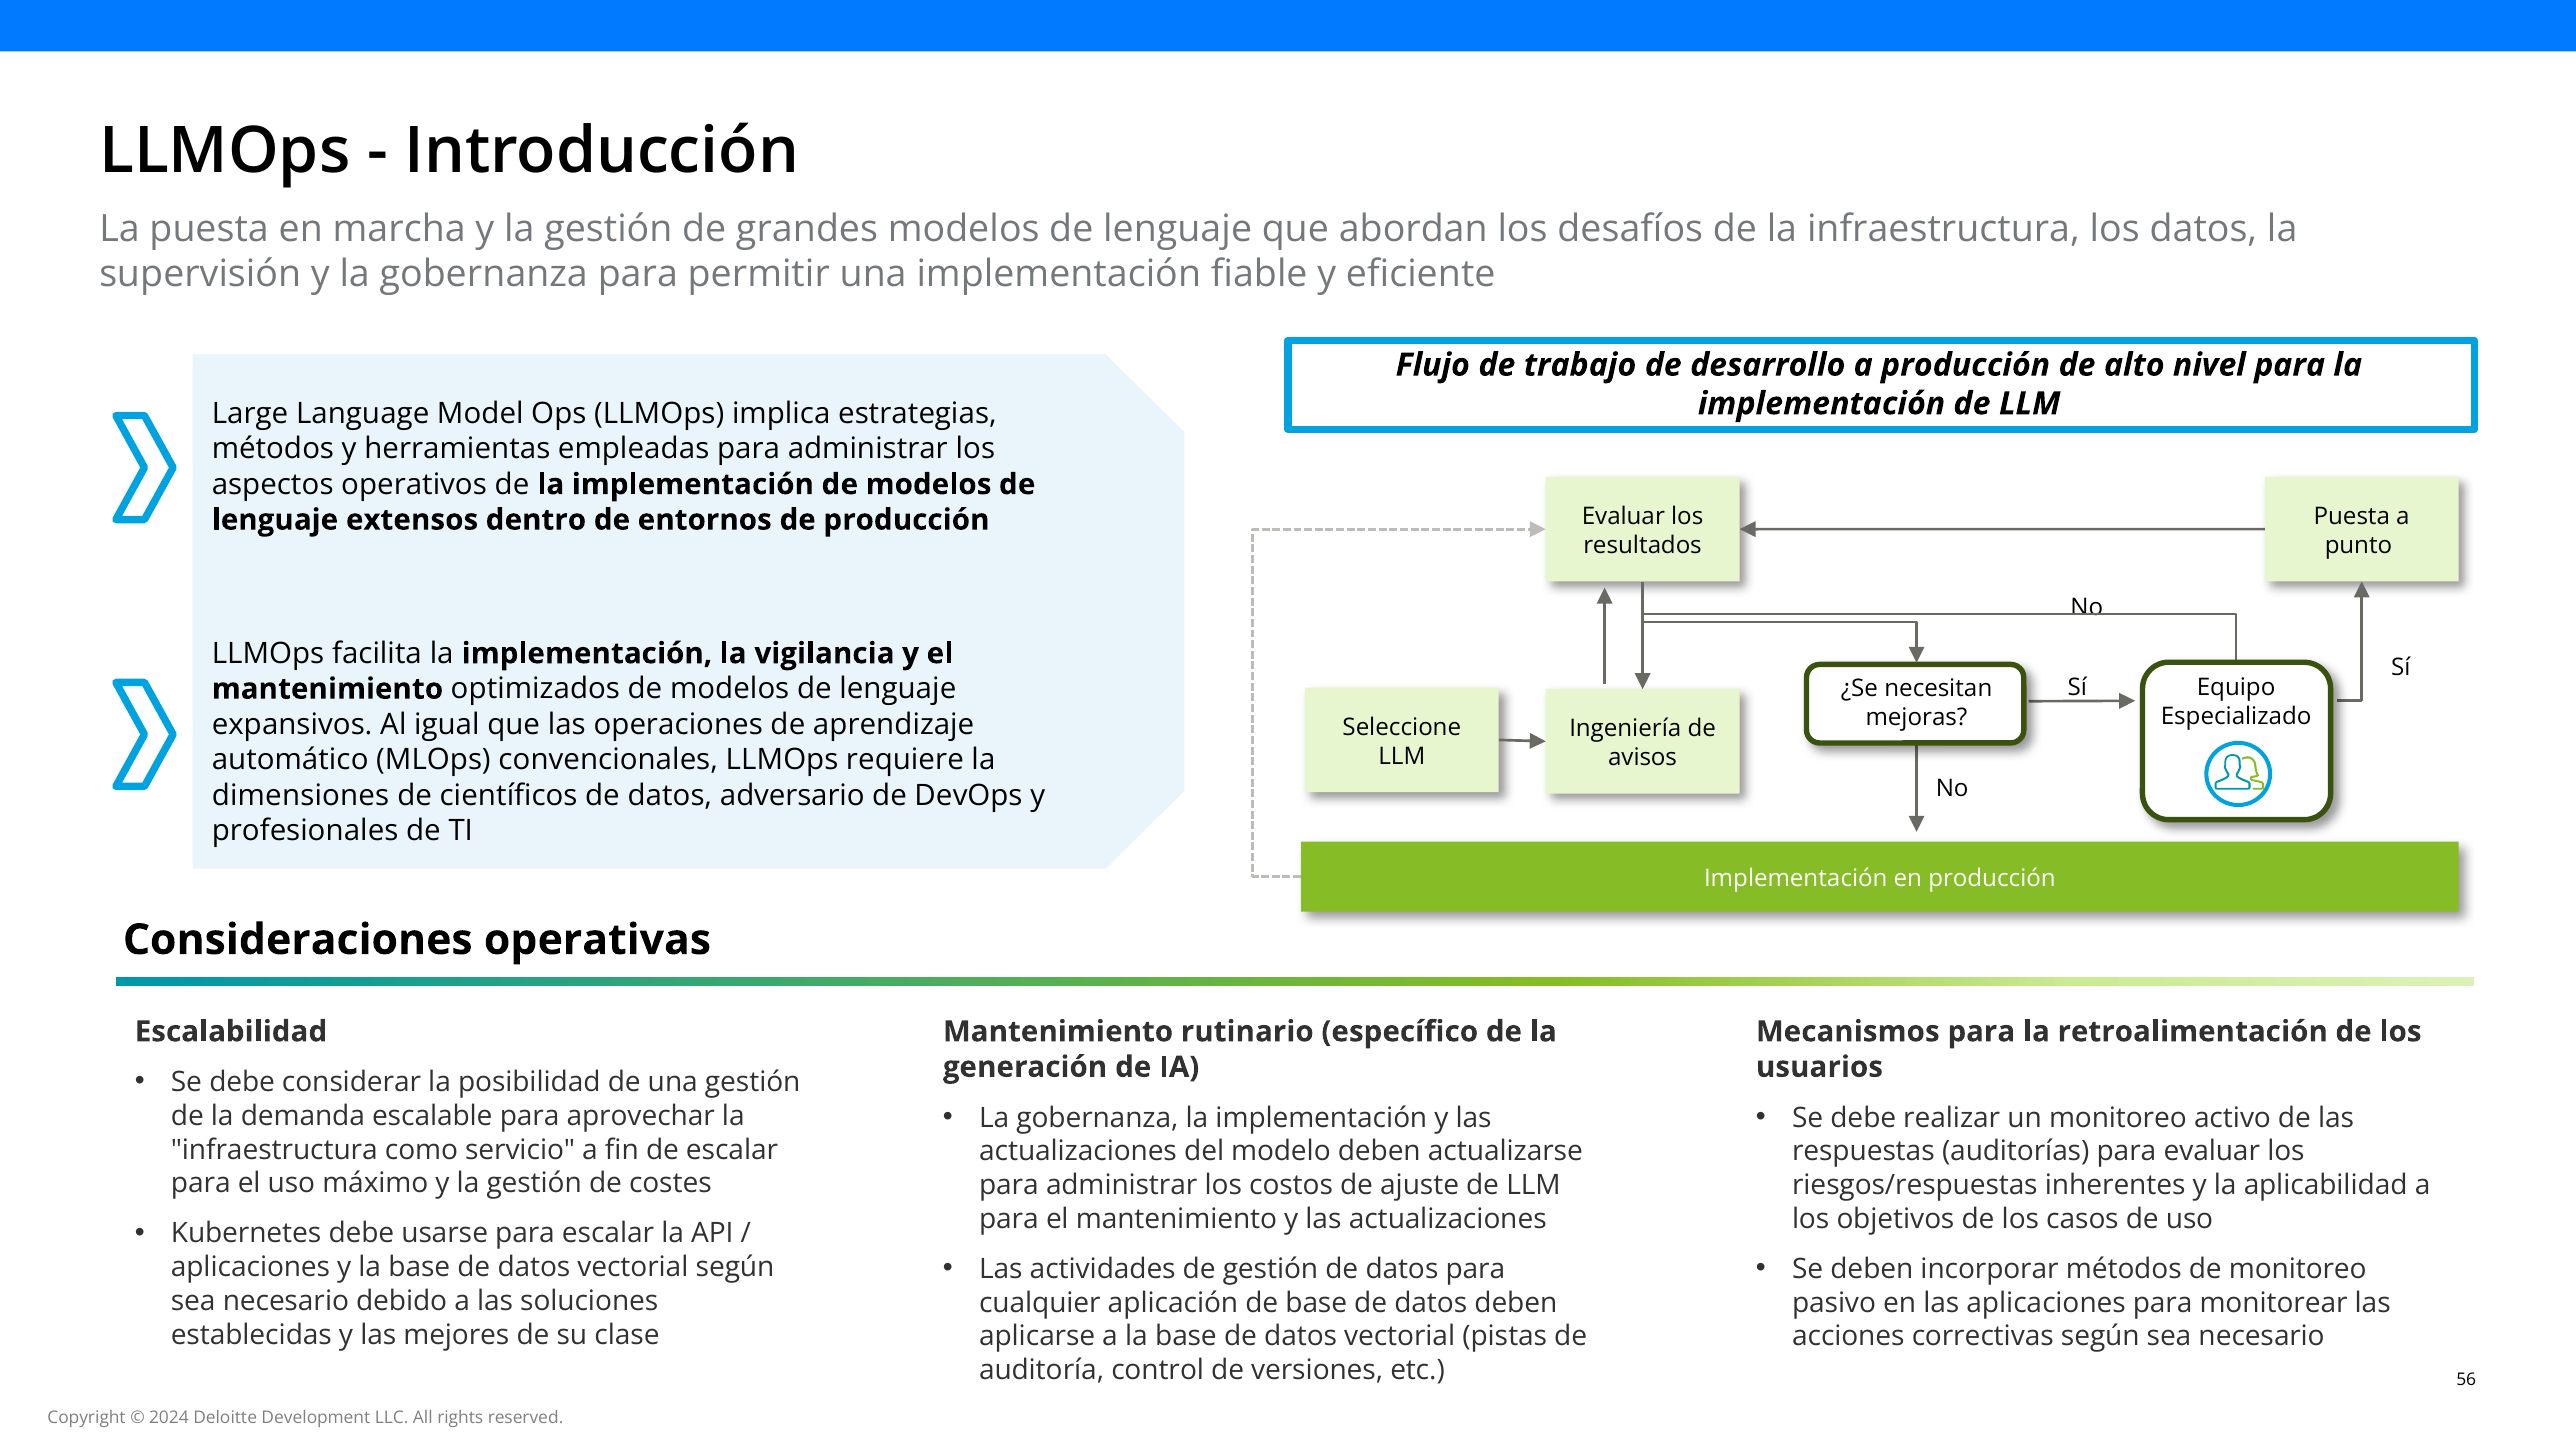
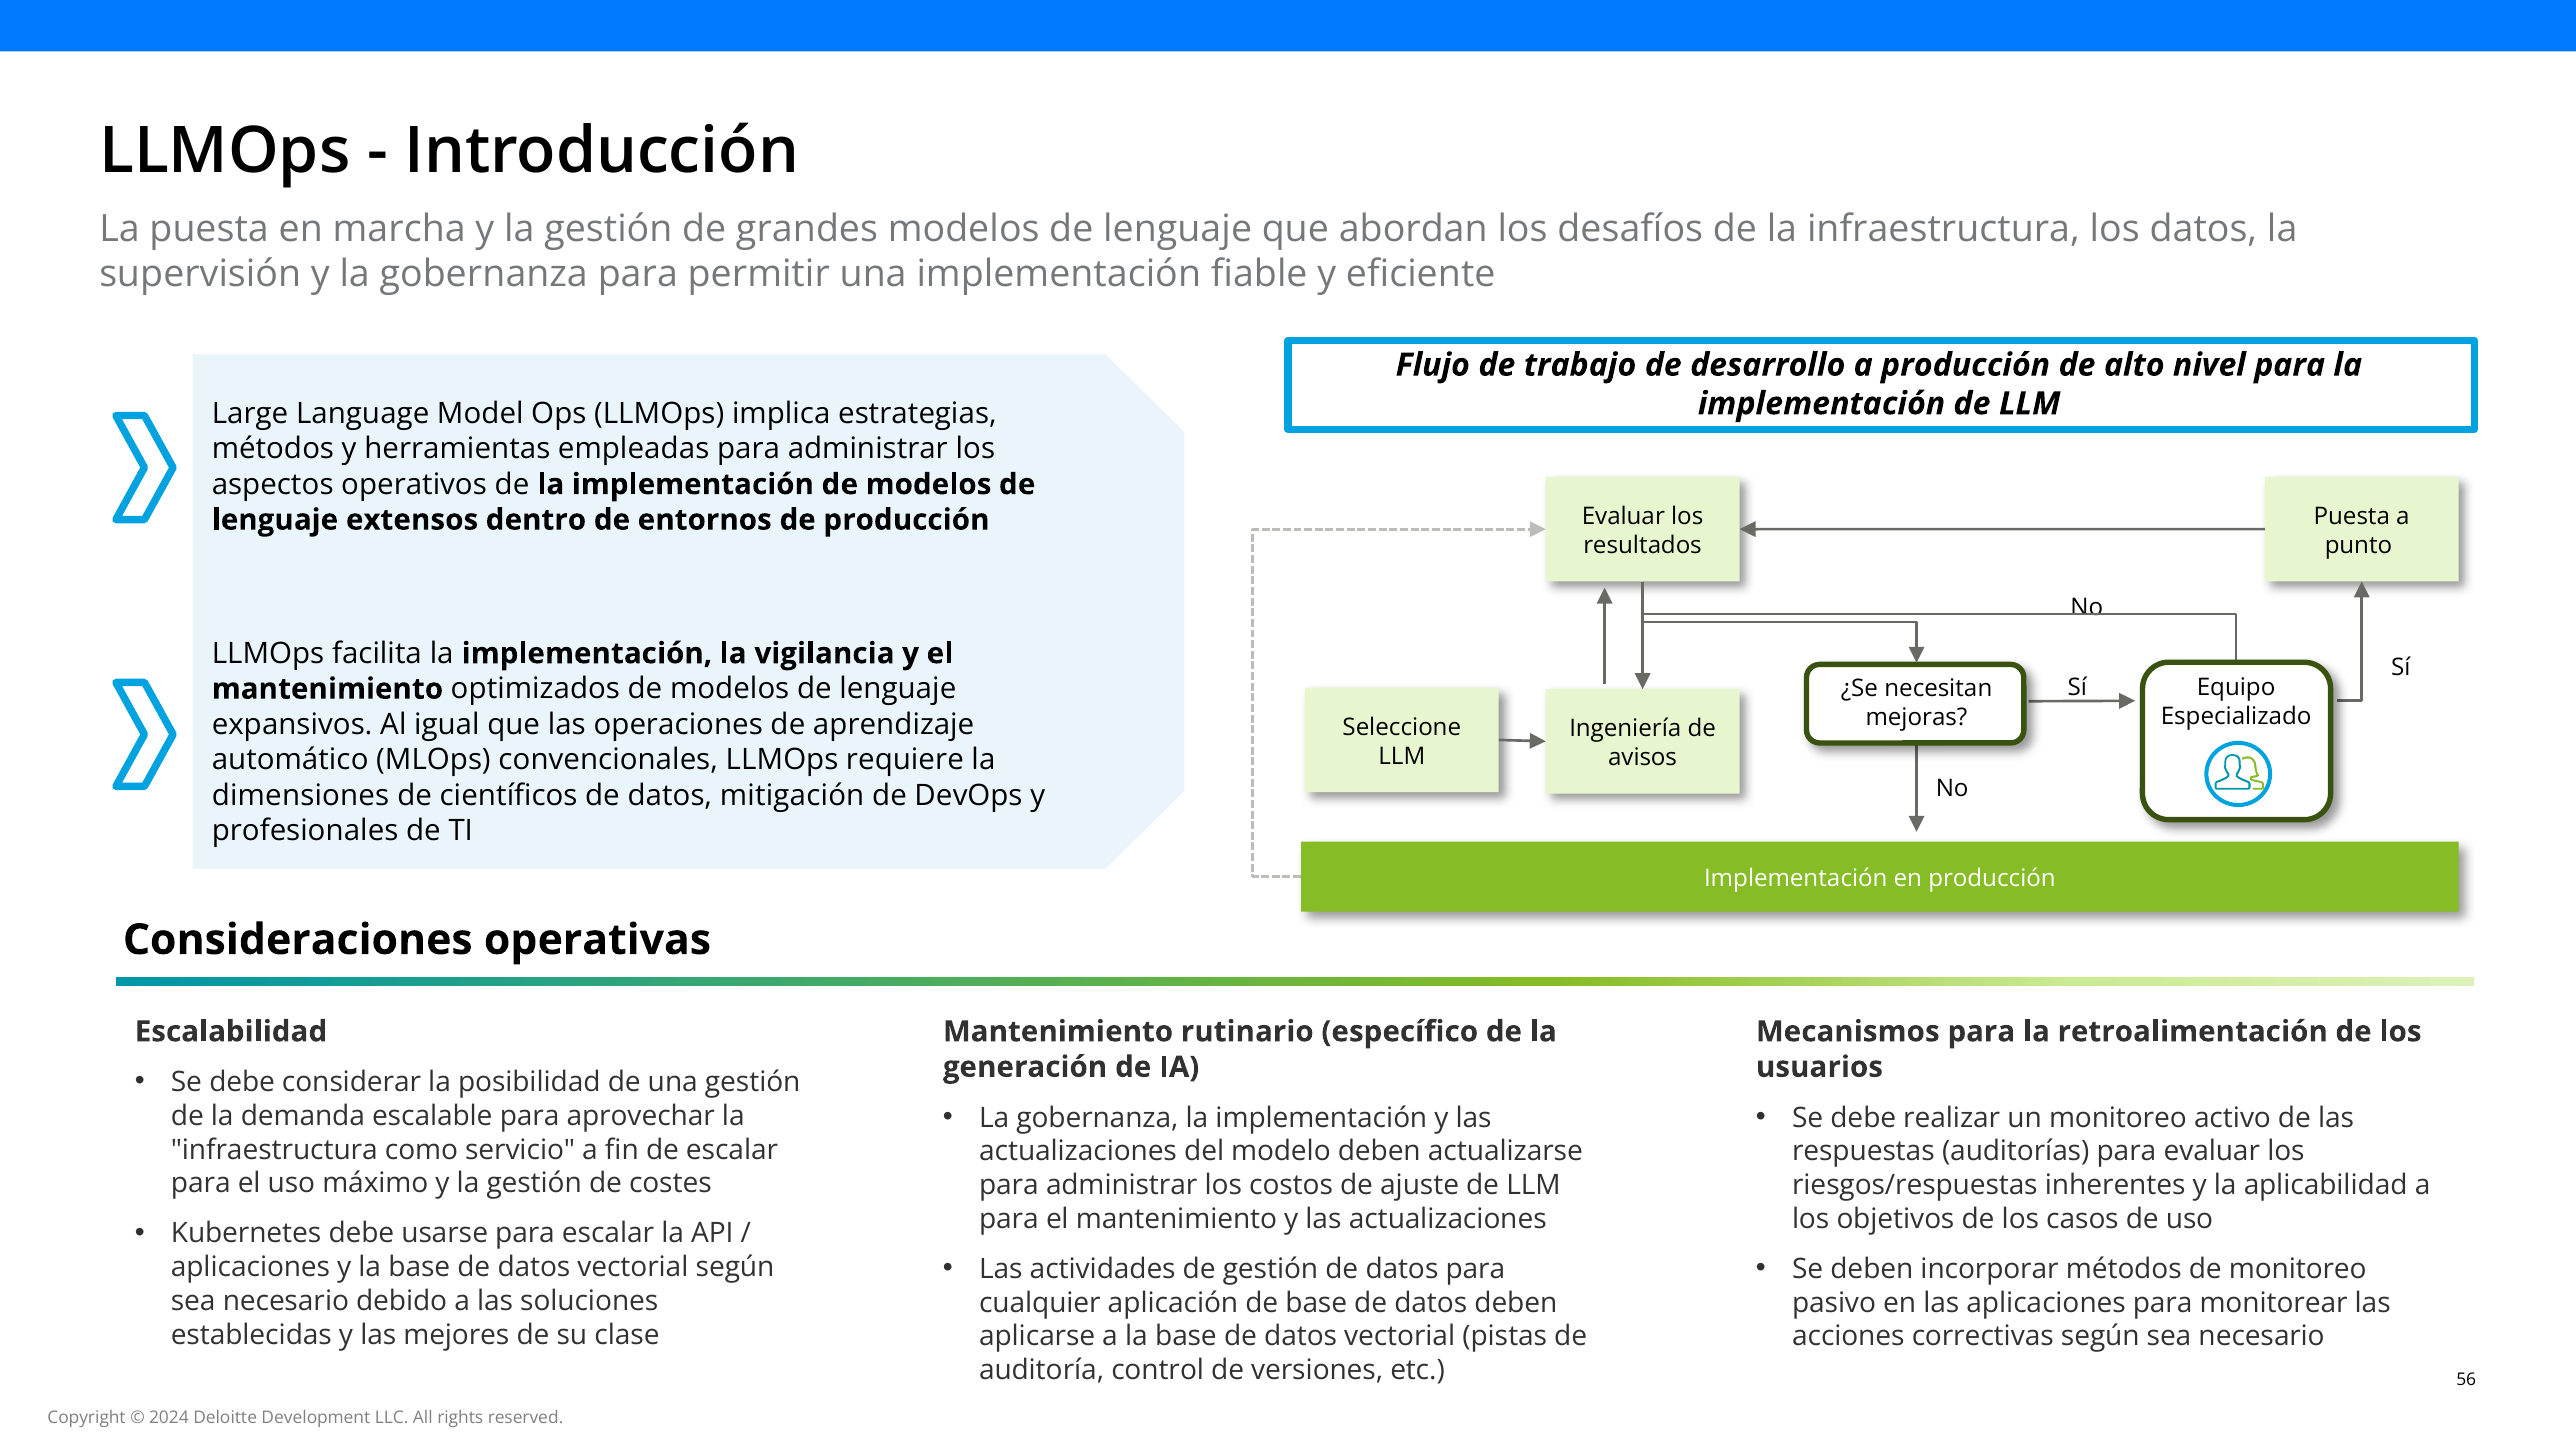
adversario: adversario -> mitigación (792, 795)
